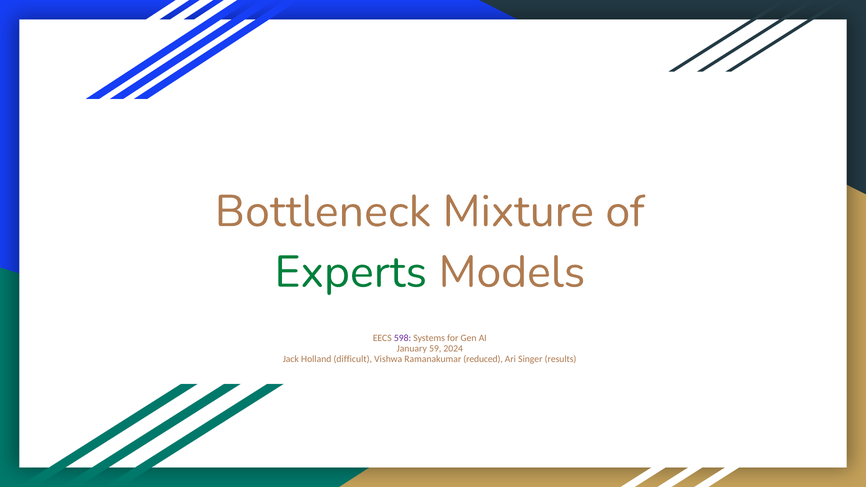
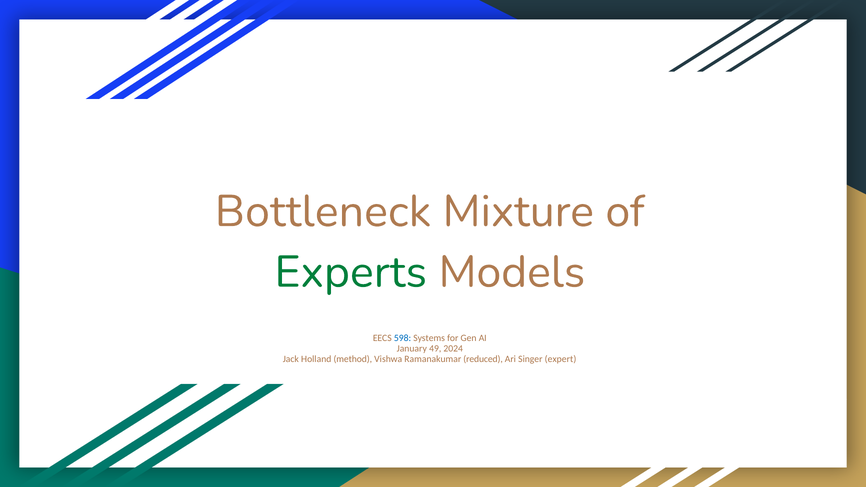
598 colour: purple -> blue (403, 338)
59: 59 -> 49 (435, 349)
difficult: difficult -> method (353, 359)
results: results -> expert (560, 359)
